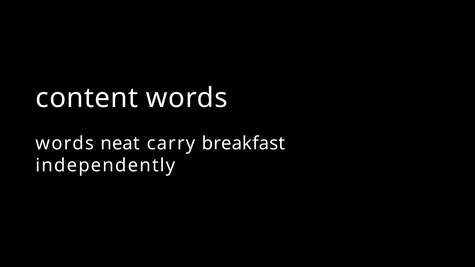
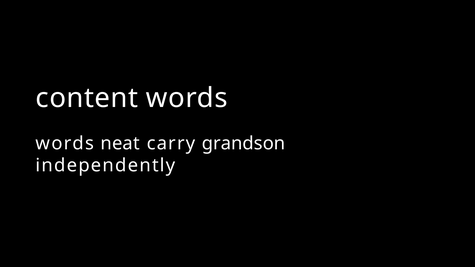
breakfast: breakfast -> grandson (244, 143)
